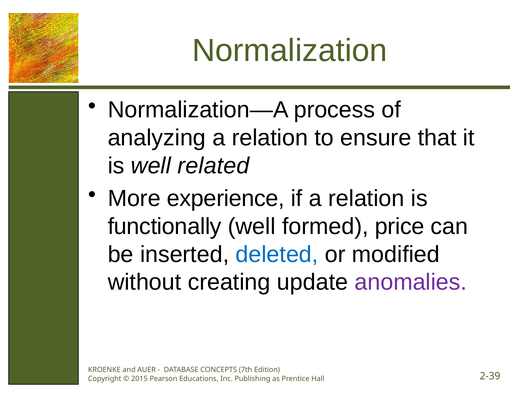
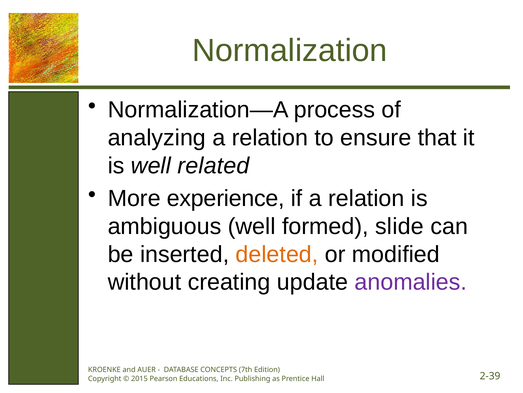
functionally: functionally -> ambiguous (165, 226)
price: price -> slide (399, 226)
deleted colour: blue -> orange (277, 254)
